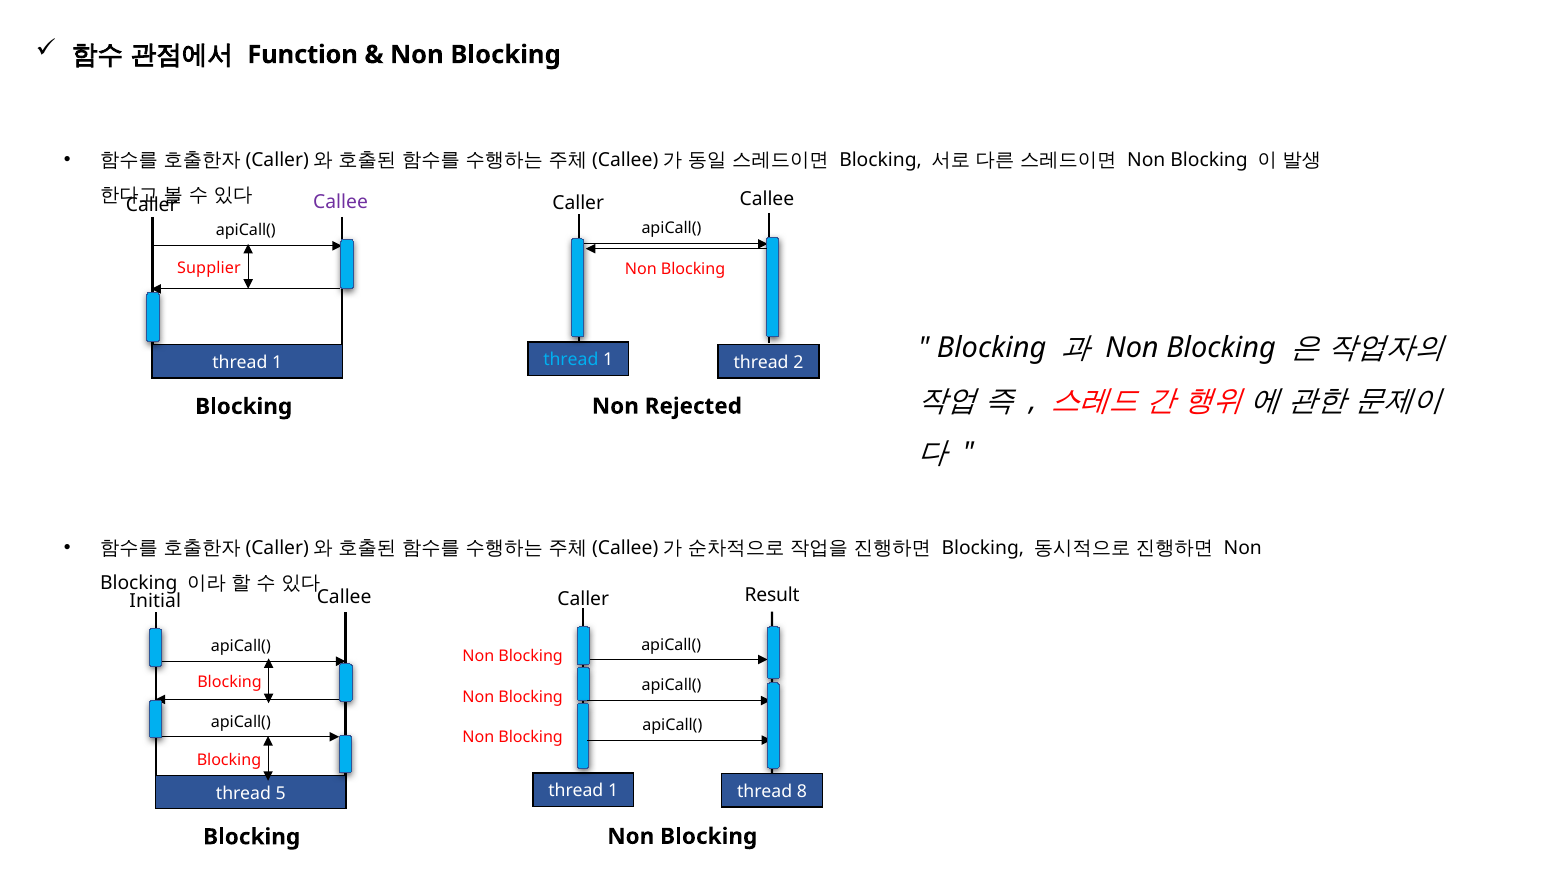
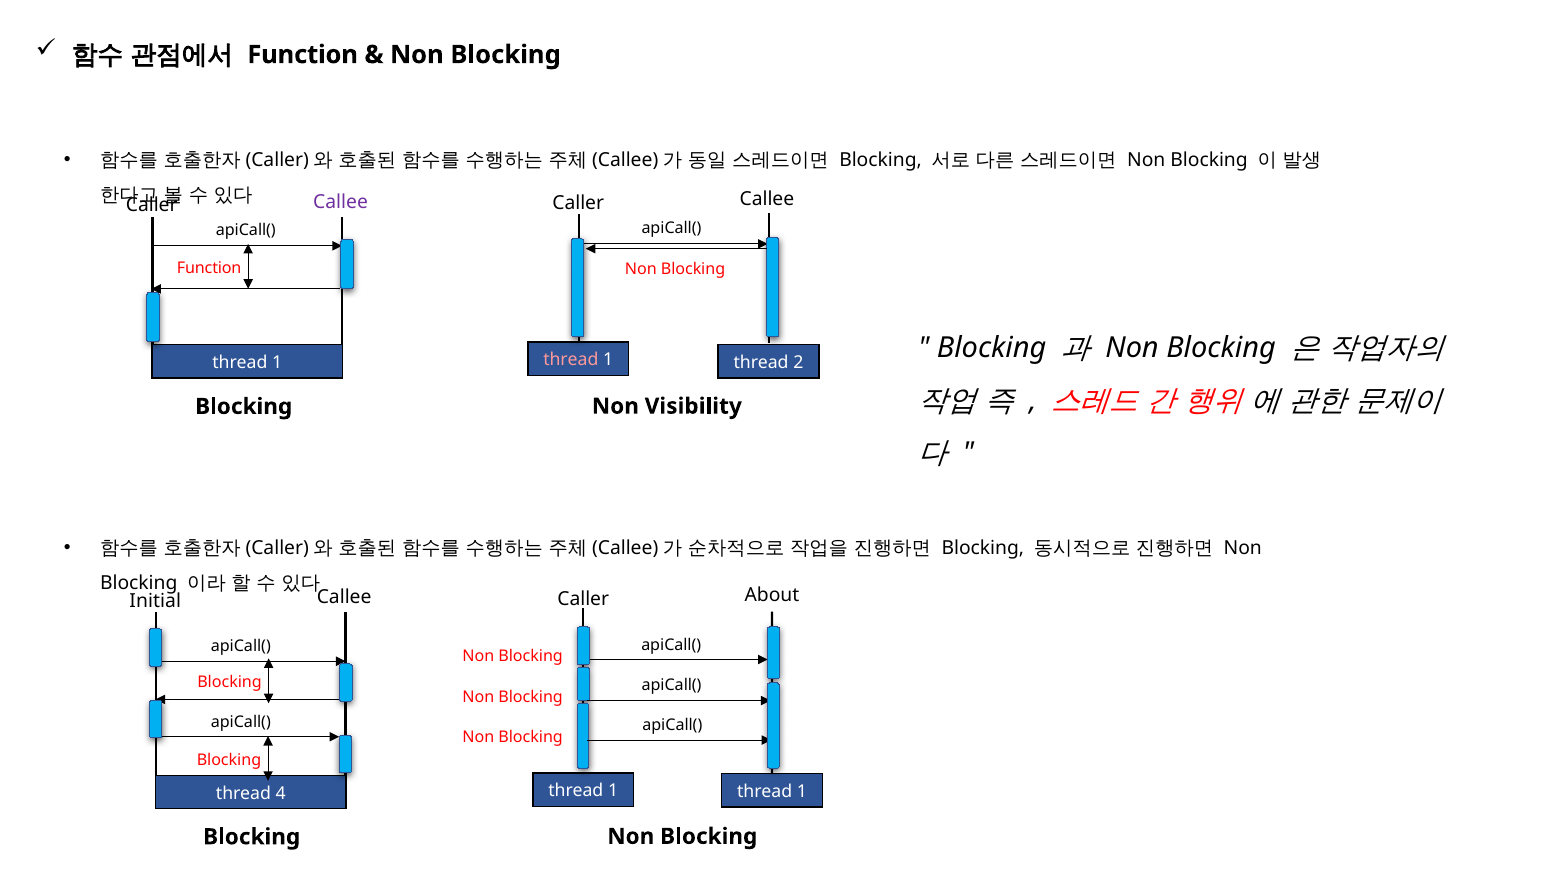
Supplier: Supplier -> Function (209, 268)
thread colour: light blue -> pink (571, 360)
Rejected: Rejected -> Visibility (693, 406)
Result: Result -> About (772, 596)
8: 8 -> 1 (802, 792)
5: 5 -> 4 (281, 793)
